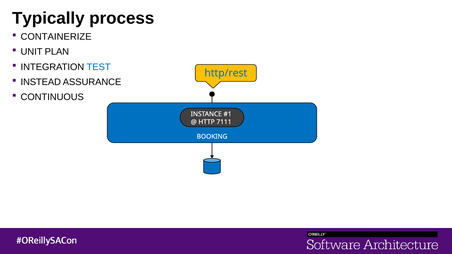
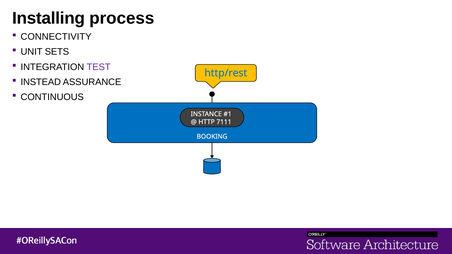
Typically: Typically -> Installing (48, 18)
CONTAINERIZE: CONTAINERIZE -> CONNECTIVITY (56, 37)
PLAN: PLAN -> SETS (57, 52)
TEST colour: blue -> purple (99, 67)
